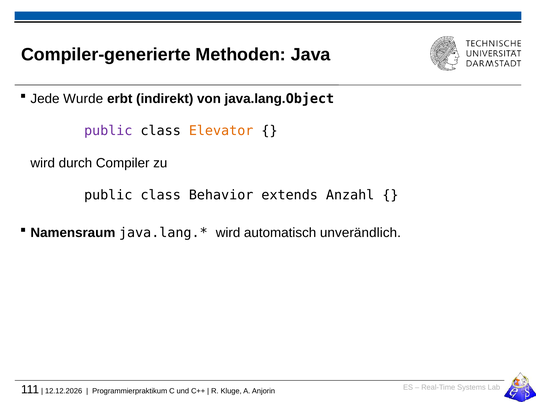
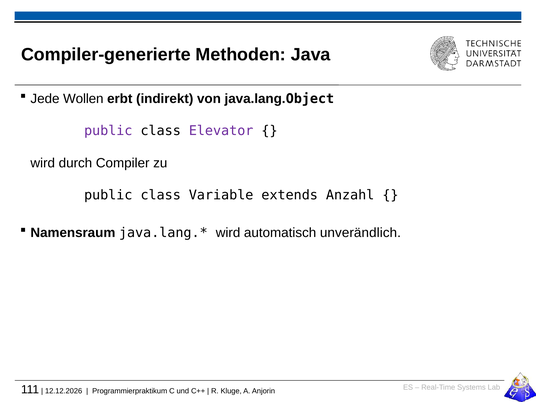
Wurde: Wurde -> Wollen (83, 99)
Elevator colour: orange -> purple (221, 131)
Behavior: Behavior -> Variable (221, 195)
